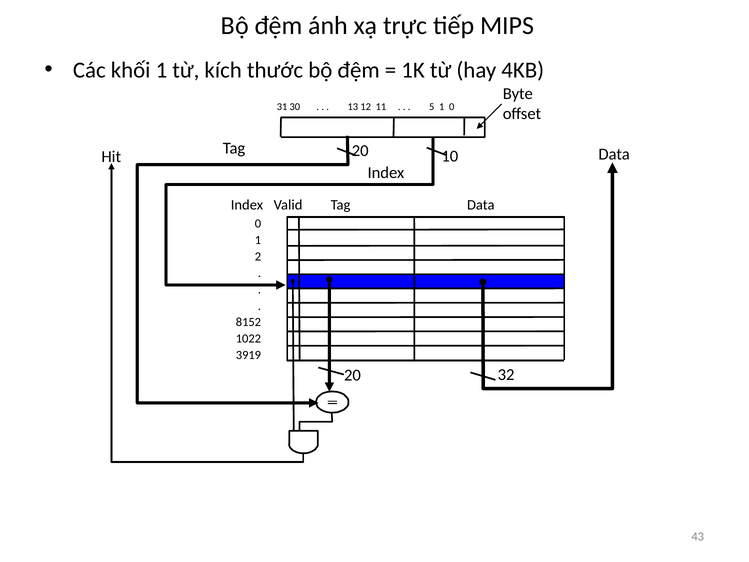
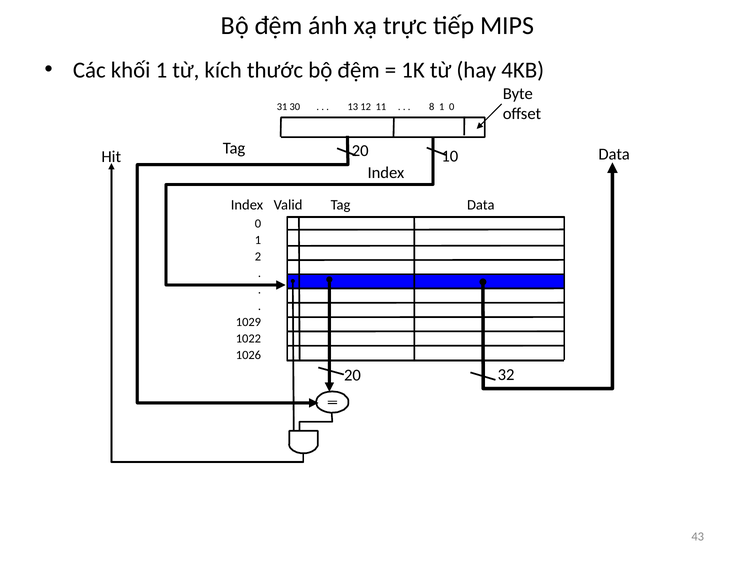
5: 5 -> 8 (432, 107)
8152: 8152 -> 1029 (248, 322)
3919: 3919 -> 1026 (248, 355)
